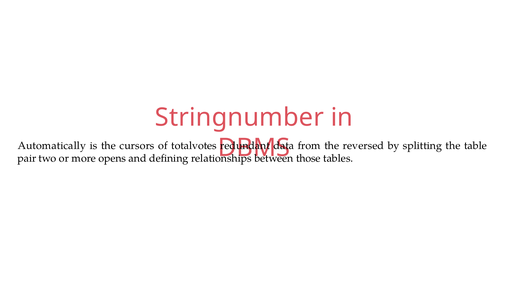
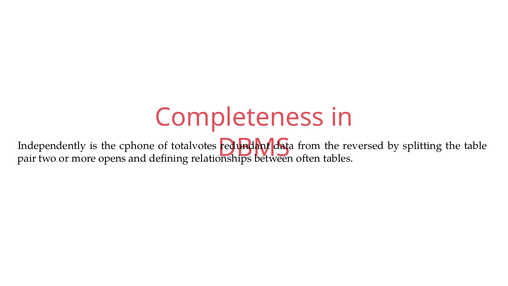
Stringnumber: Stringnumber -> Completeness (240, 117)
Automatically: Automatically -> Independently (52, 145)
cursors: cursors -> cphone (137, 145)
those: those -> often (308, 158)
